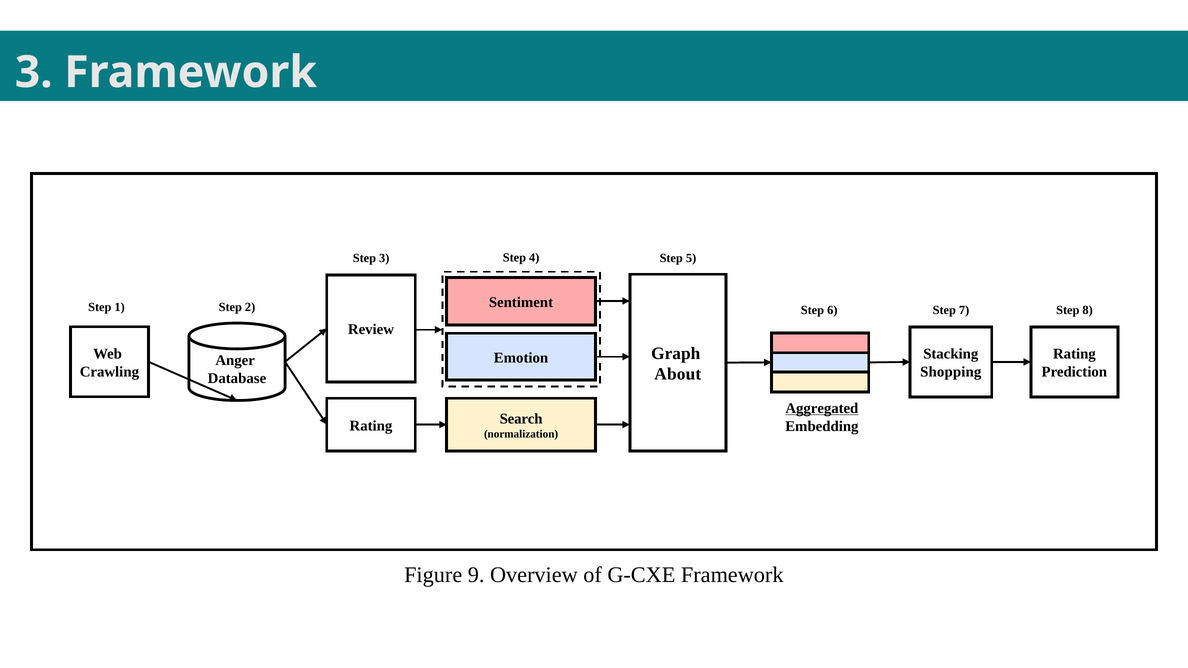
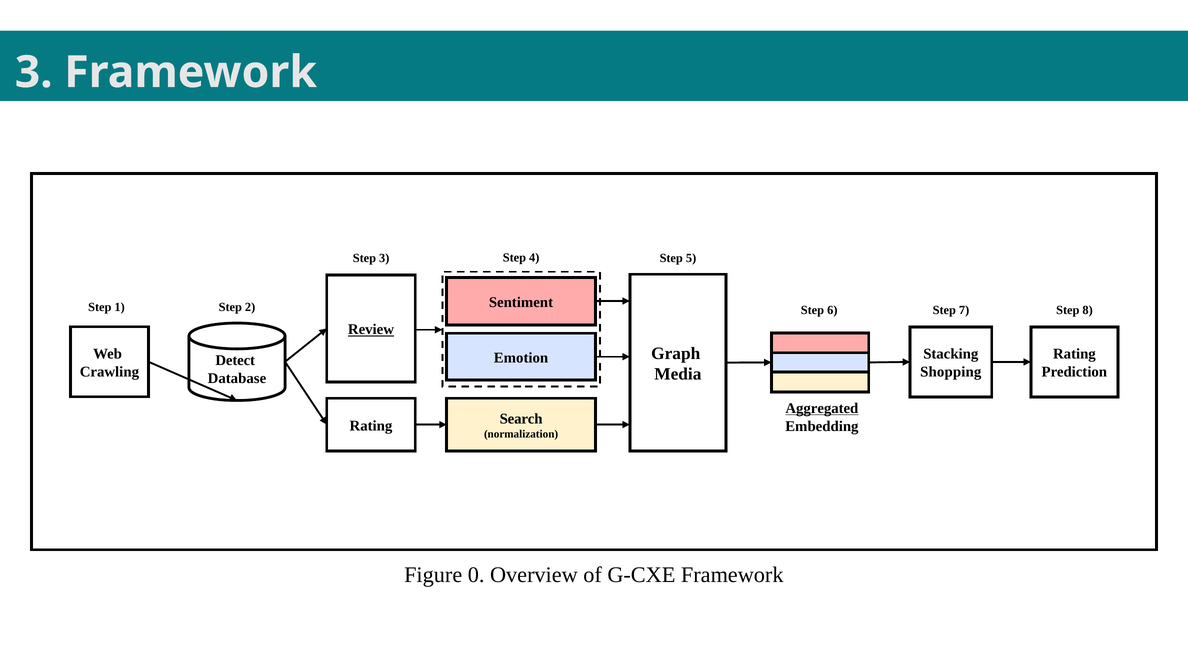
Review underline: none -> present (371, 330)
Anger: Anger -> Detect (235, 360)
About: About -> Media (678, 374)
9: 9 -> 0 (476, 575)
